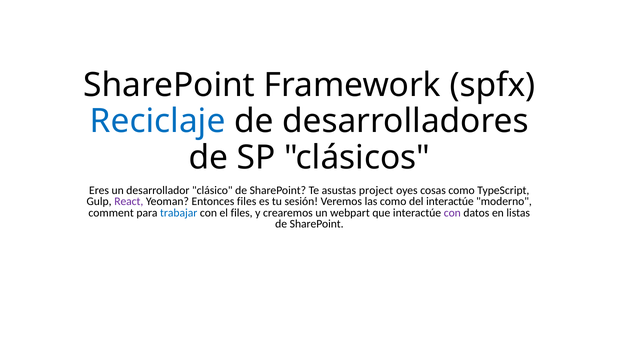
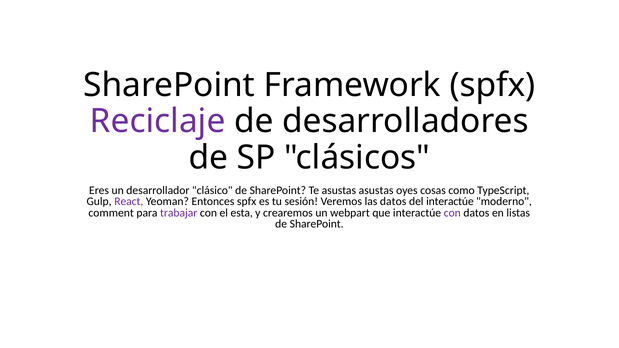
Reciclaje colour: blue -> purple (158, 121)
asustas project: project -> asustas (376, 190)
Entonces files: files -> spfx (247, 202)
las como: como -> datos (393, 202)
trabajar colour: blue -> purple (179, 213)
el files: files -> esta (242, 213)
